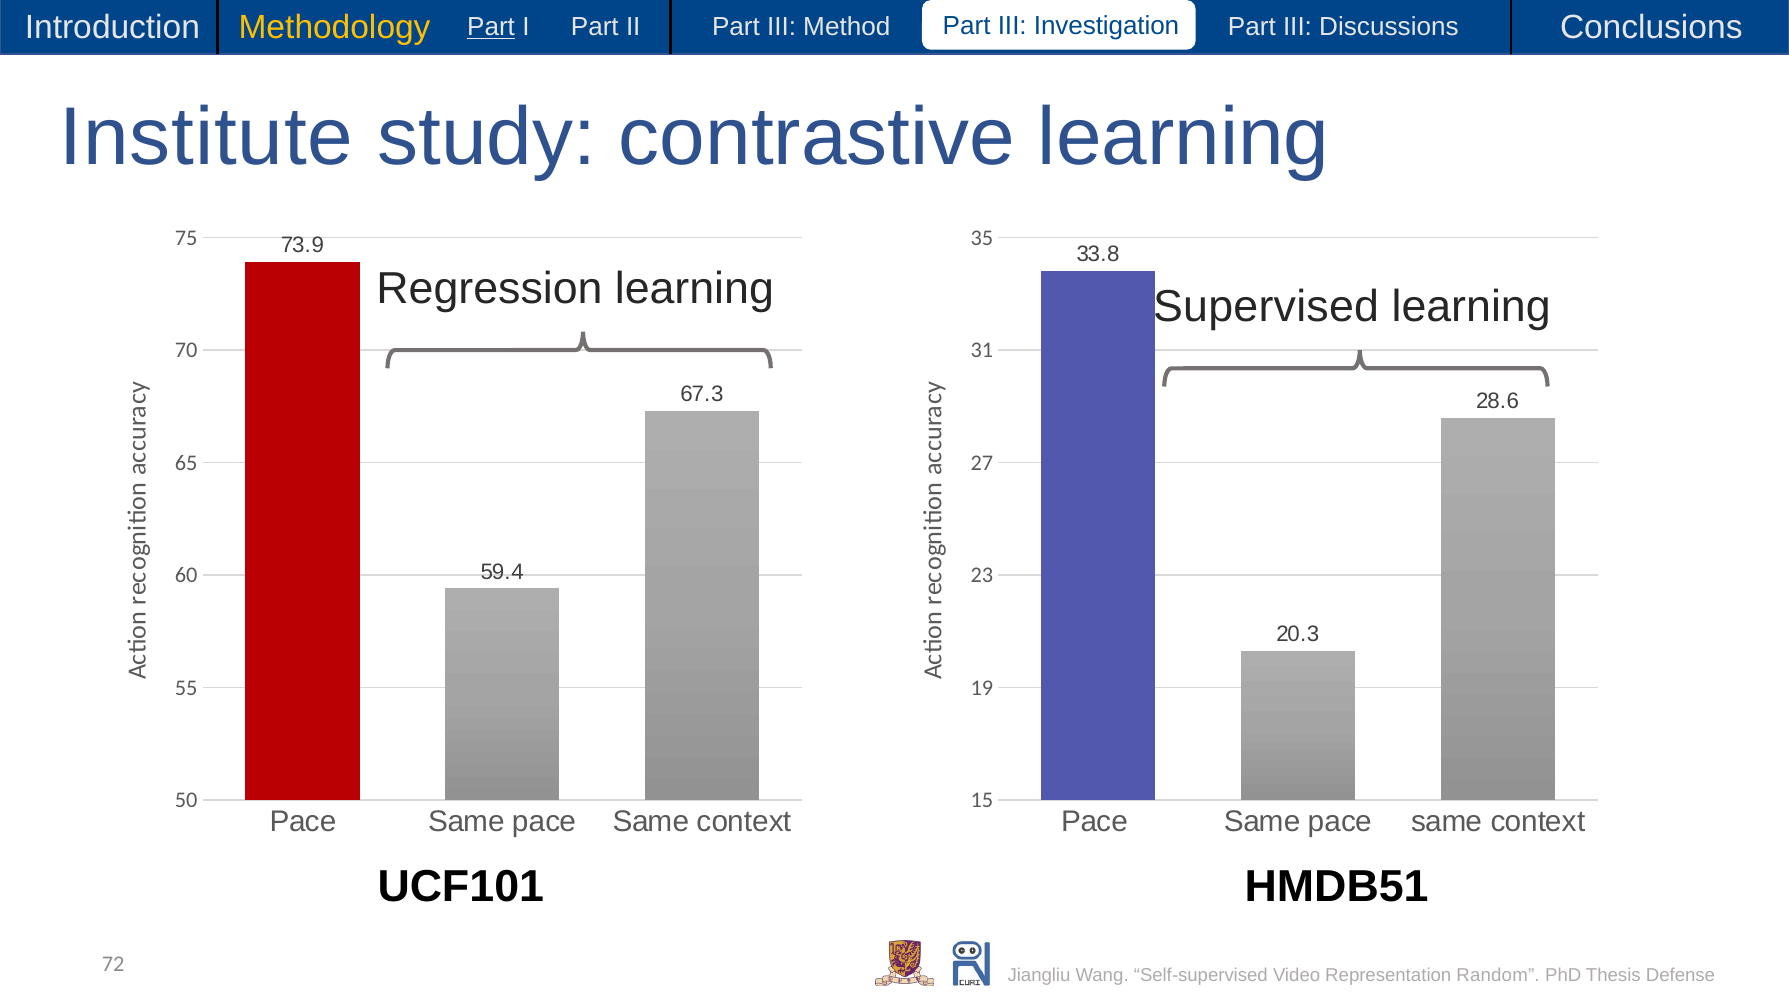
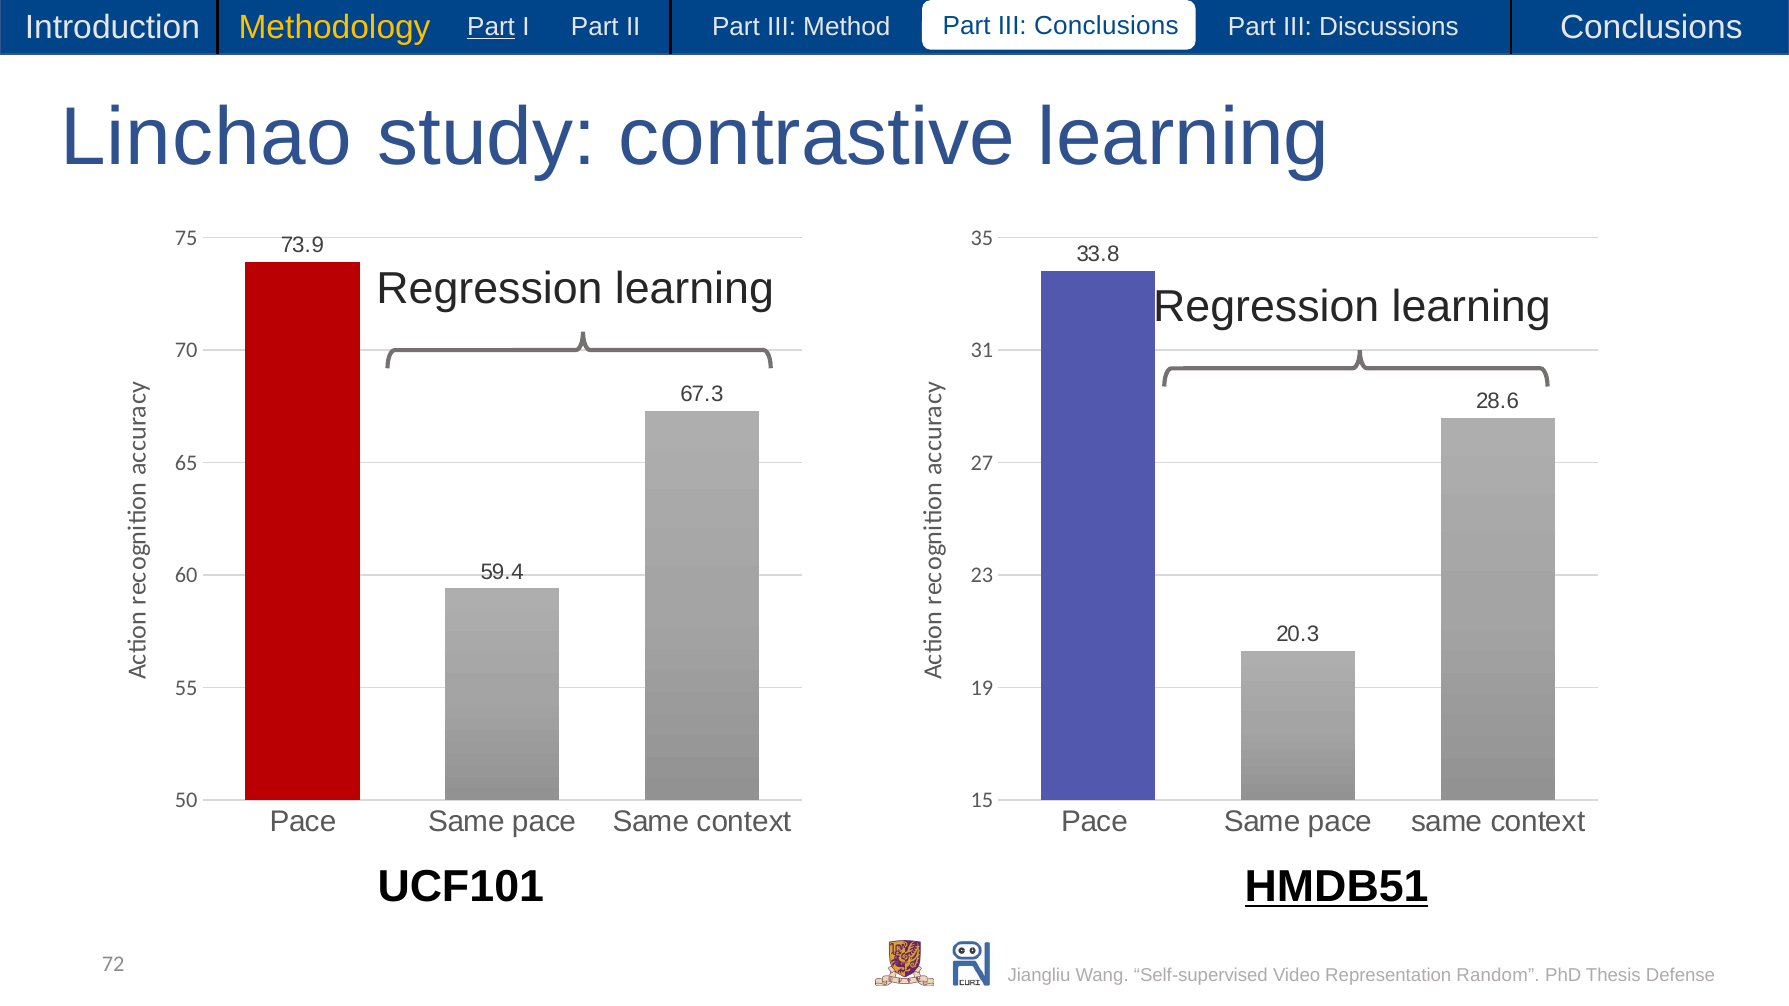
III Investigation: Investigation -> Conclusions (1106, 26)
Institute: Institute -> Linchao (206, 137)
learning Supervised: Supervised -> Regression (1266, 307)
HMDB51 underline: none -> present (1337, 887)
